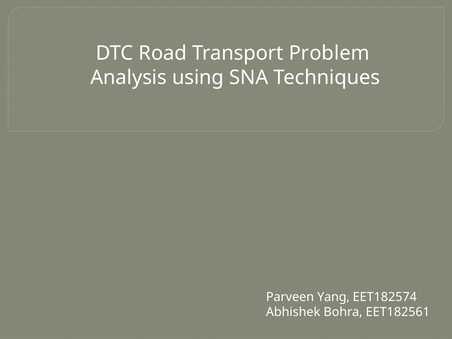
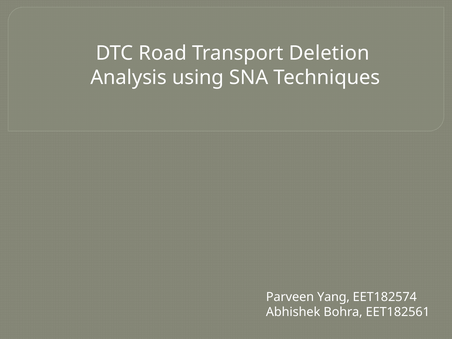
Problem: Problem -> Deletion (329, 53)
